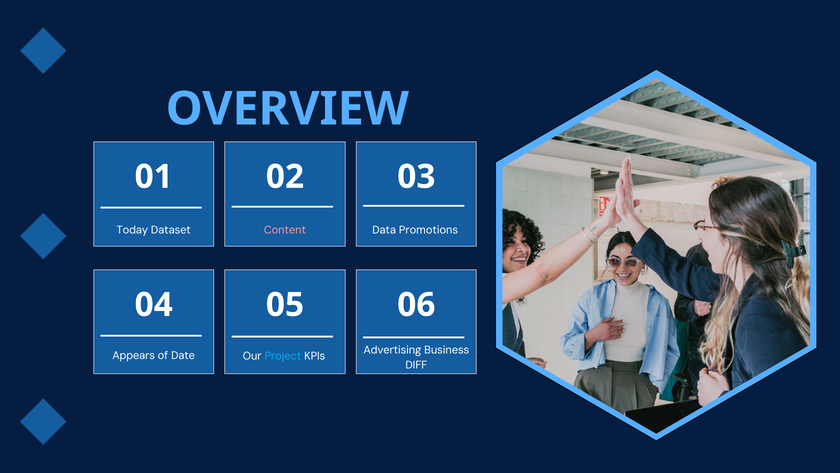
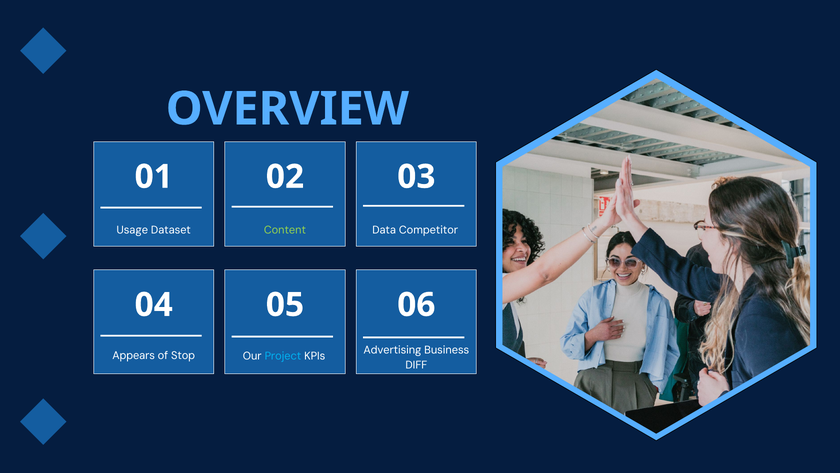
Today: Today -> Usage (132, 230)
Content colour: pink -> light green (285, 230)
Promotions: Promotions -> Competitor (429, 230)
Date: Date -> Stop (183, 355)
